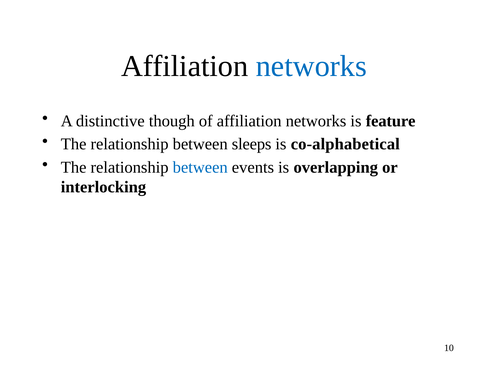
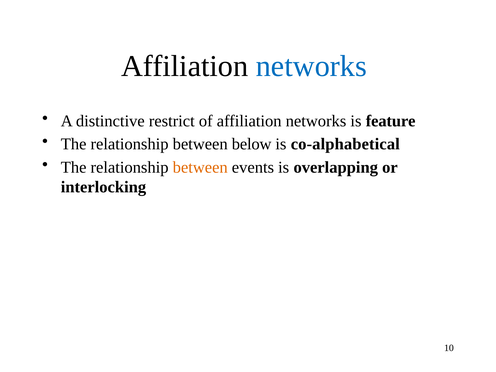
though: though -> restrict (172, 121)
sleeps: sleeps -> below (252, 144)
between colour: blue -> orange (200, 167)
